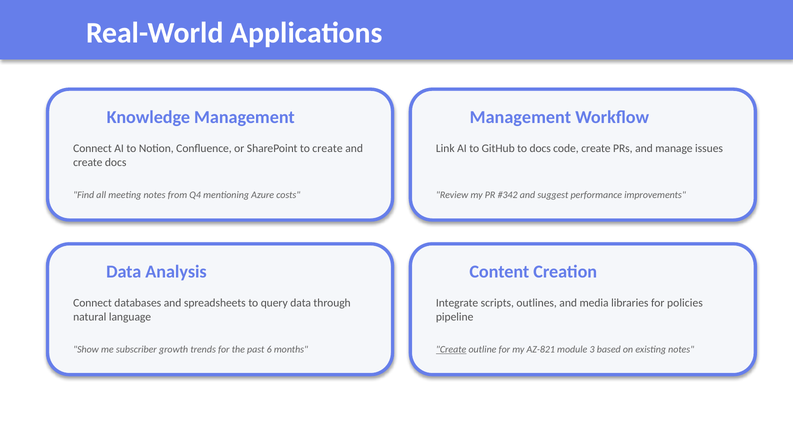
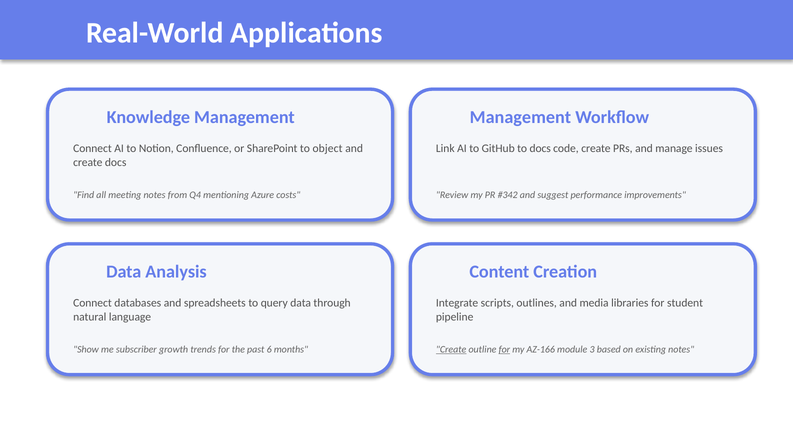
to create: create -> object (328, 148)
policies: policies -> student (685, 303)
for underline: none -> present (504, 350)
AZ-821: AZ-821 -> AZ-166 (541, 350)
